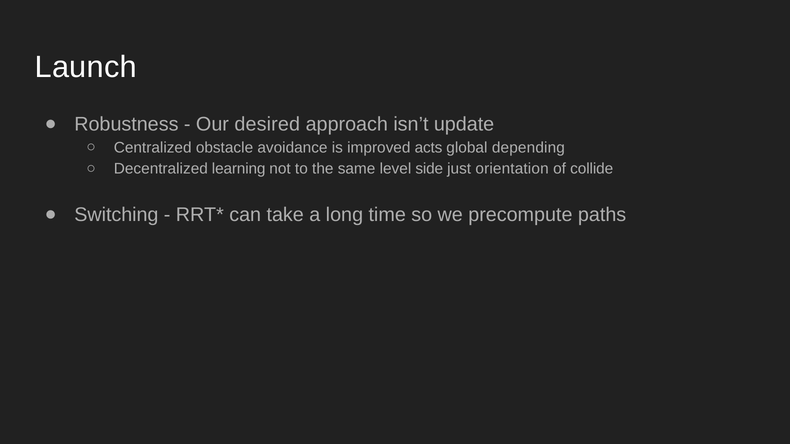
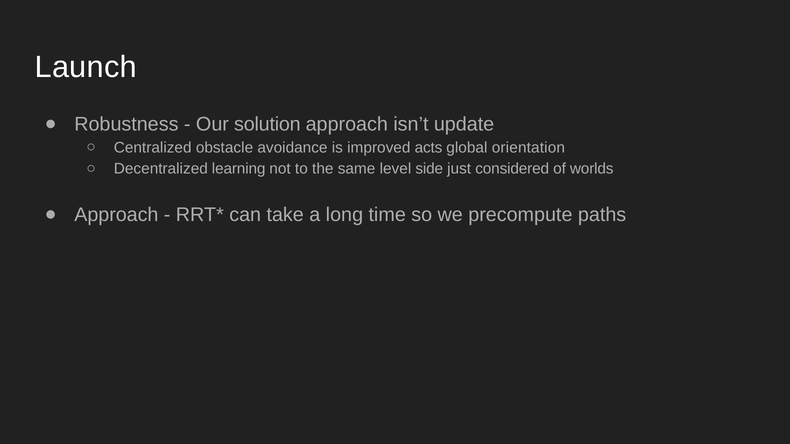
desired: desired -> solution (267, 124)
depending: depending -> orientation (528, 148)
orientation: orientation -> considered (512, 169)
collide: collide -> worlds (592, 169)
Switching: Switching -> Approach (116, 215)
